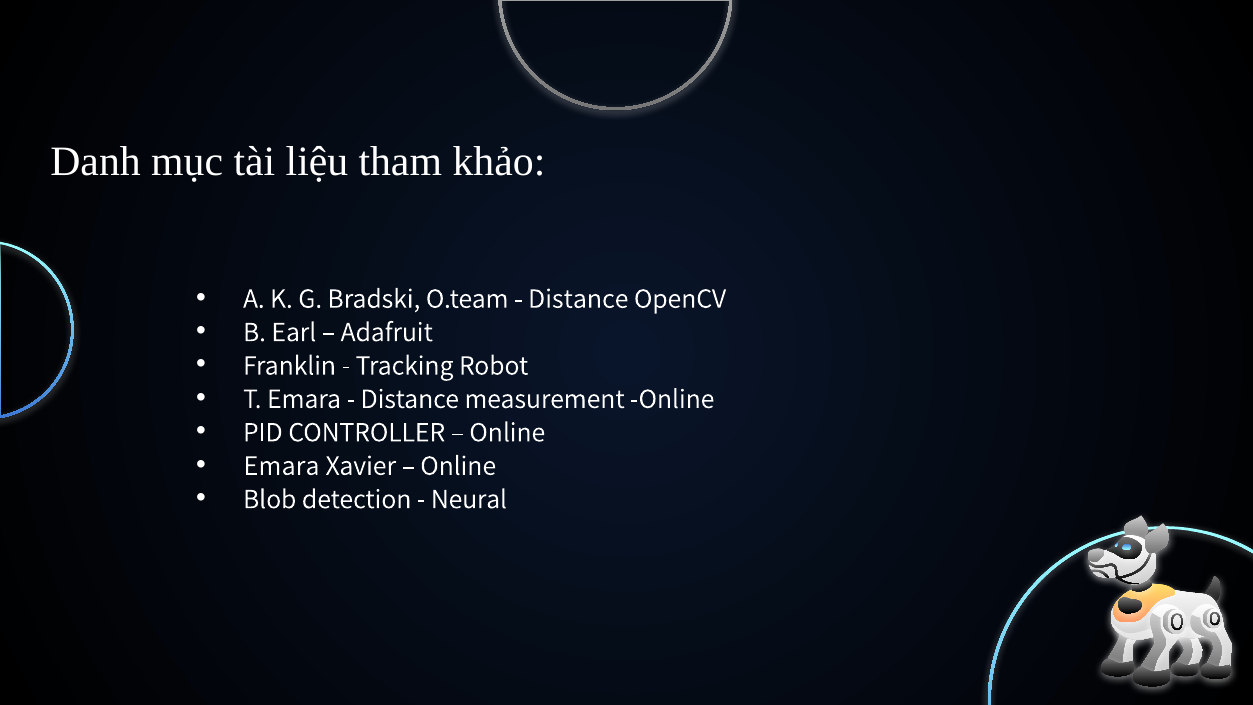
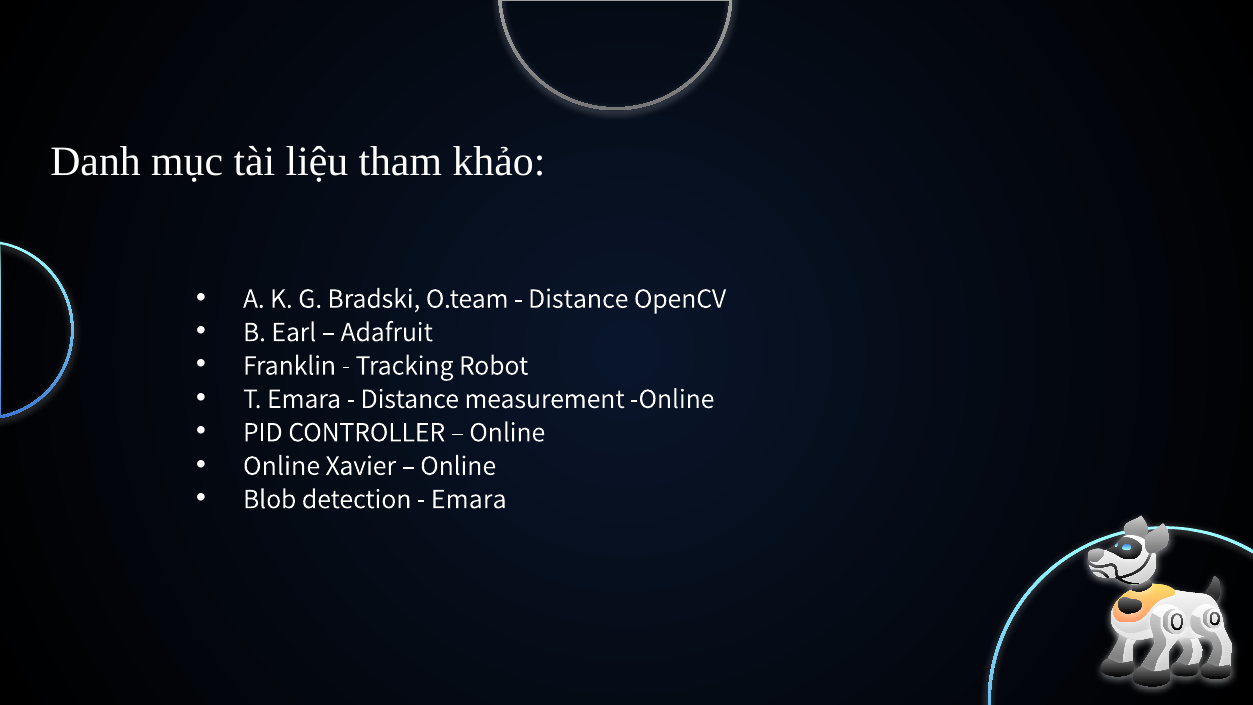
Emara: Emara -> Online (282, 465)
Neural: Neural -> Emara (469, 499)
